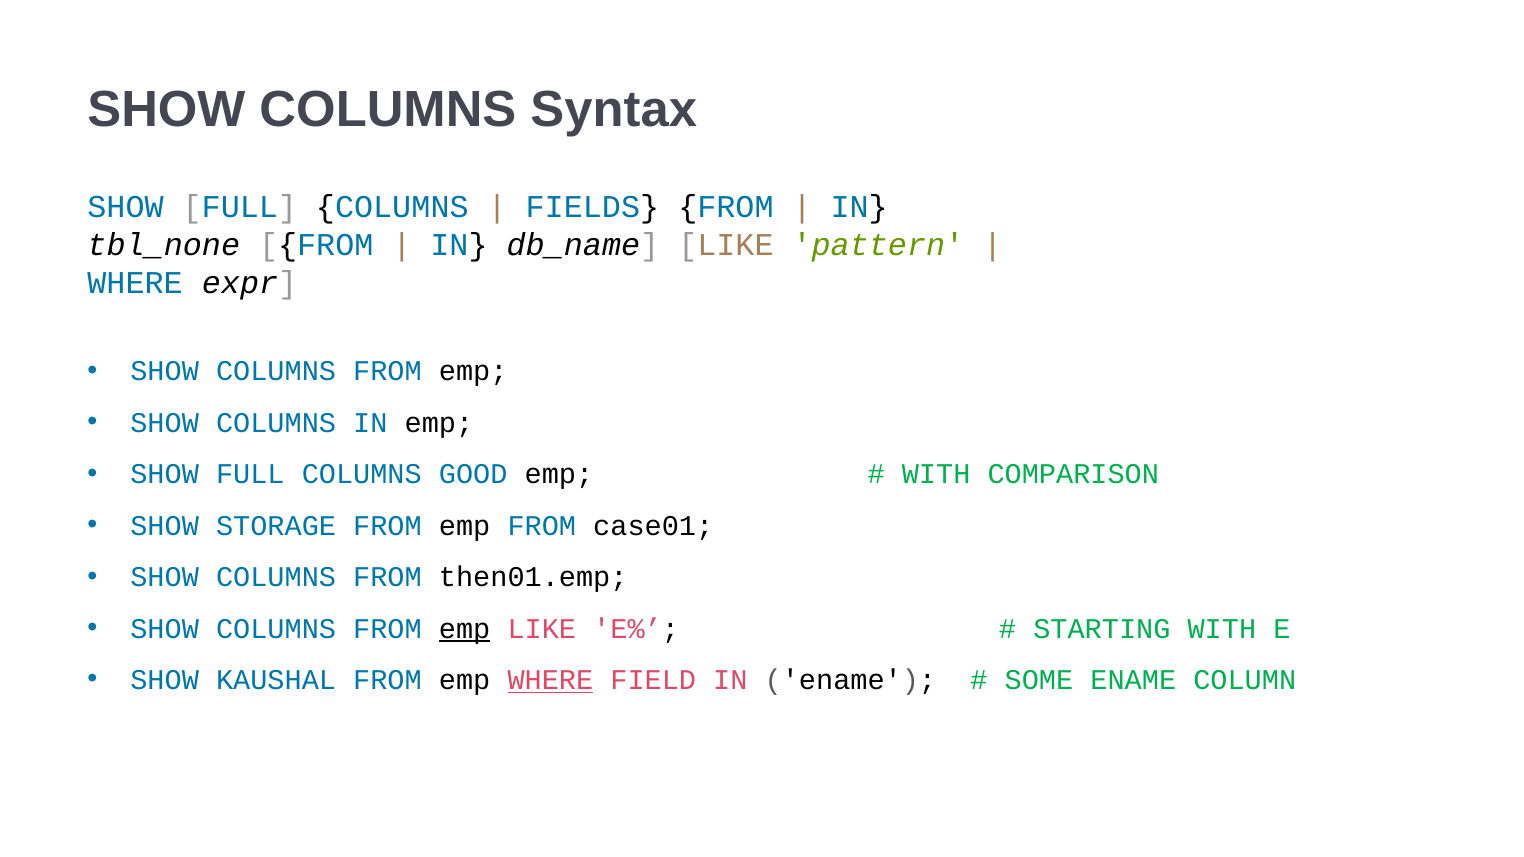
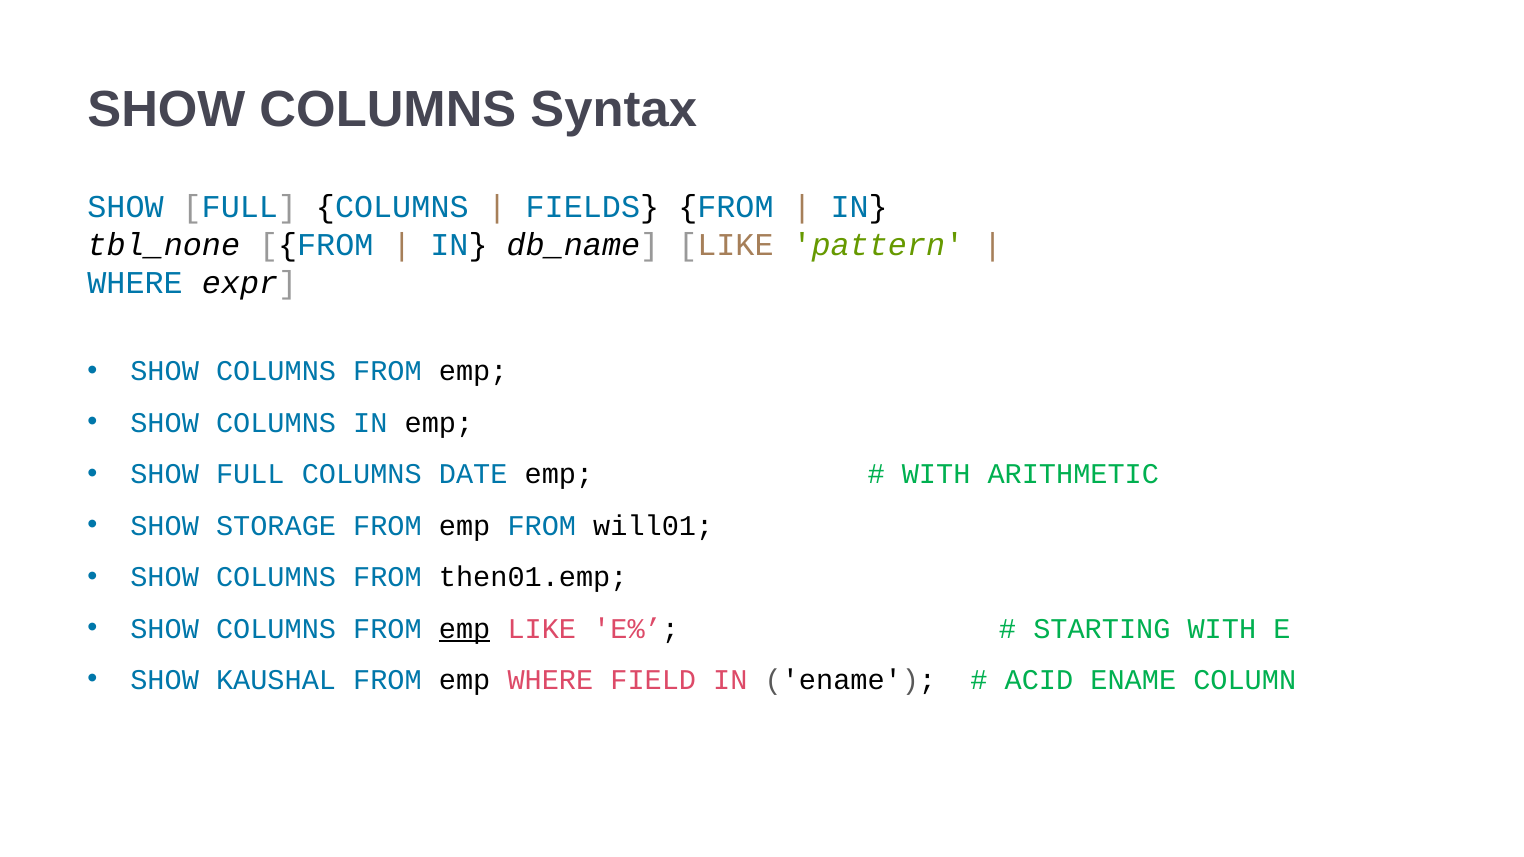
GOOD: GOOD -> DATE (473, 475)
COMPARISON: COMPARISON -> ARITHMETIC (1073, 475)
case01: case01 -> will01 (653, 526)
WHERE underline: present -> none (550, 680)
SOME: SOME -> ACID (1039, 680)
